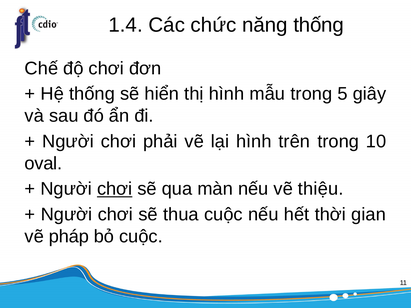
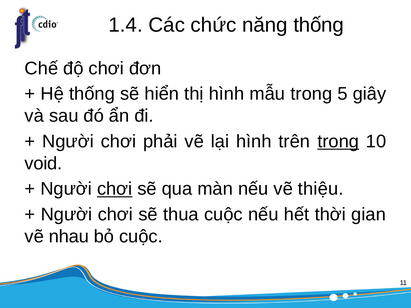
trong underline: none -> present (338, 142)
oval: oval -> void (43, 163)
pháp: pháp -> nhau (69, 237)
